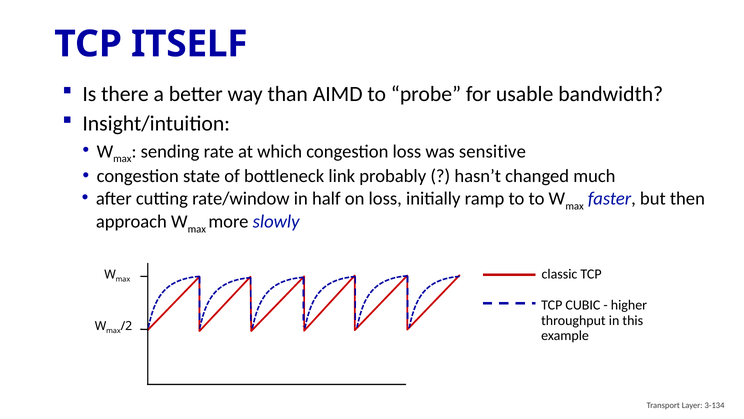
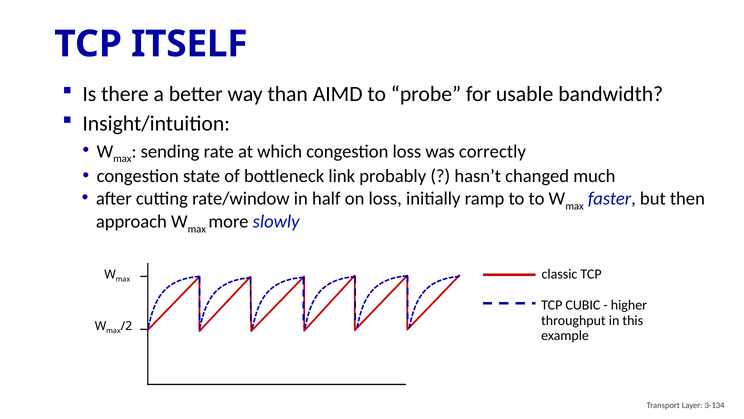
sensitive: sensitive -> correctly (492, 151)
